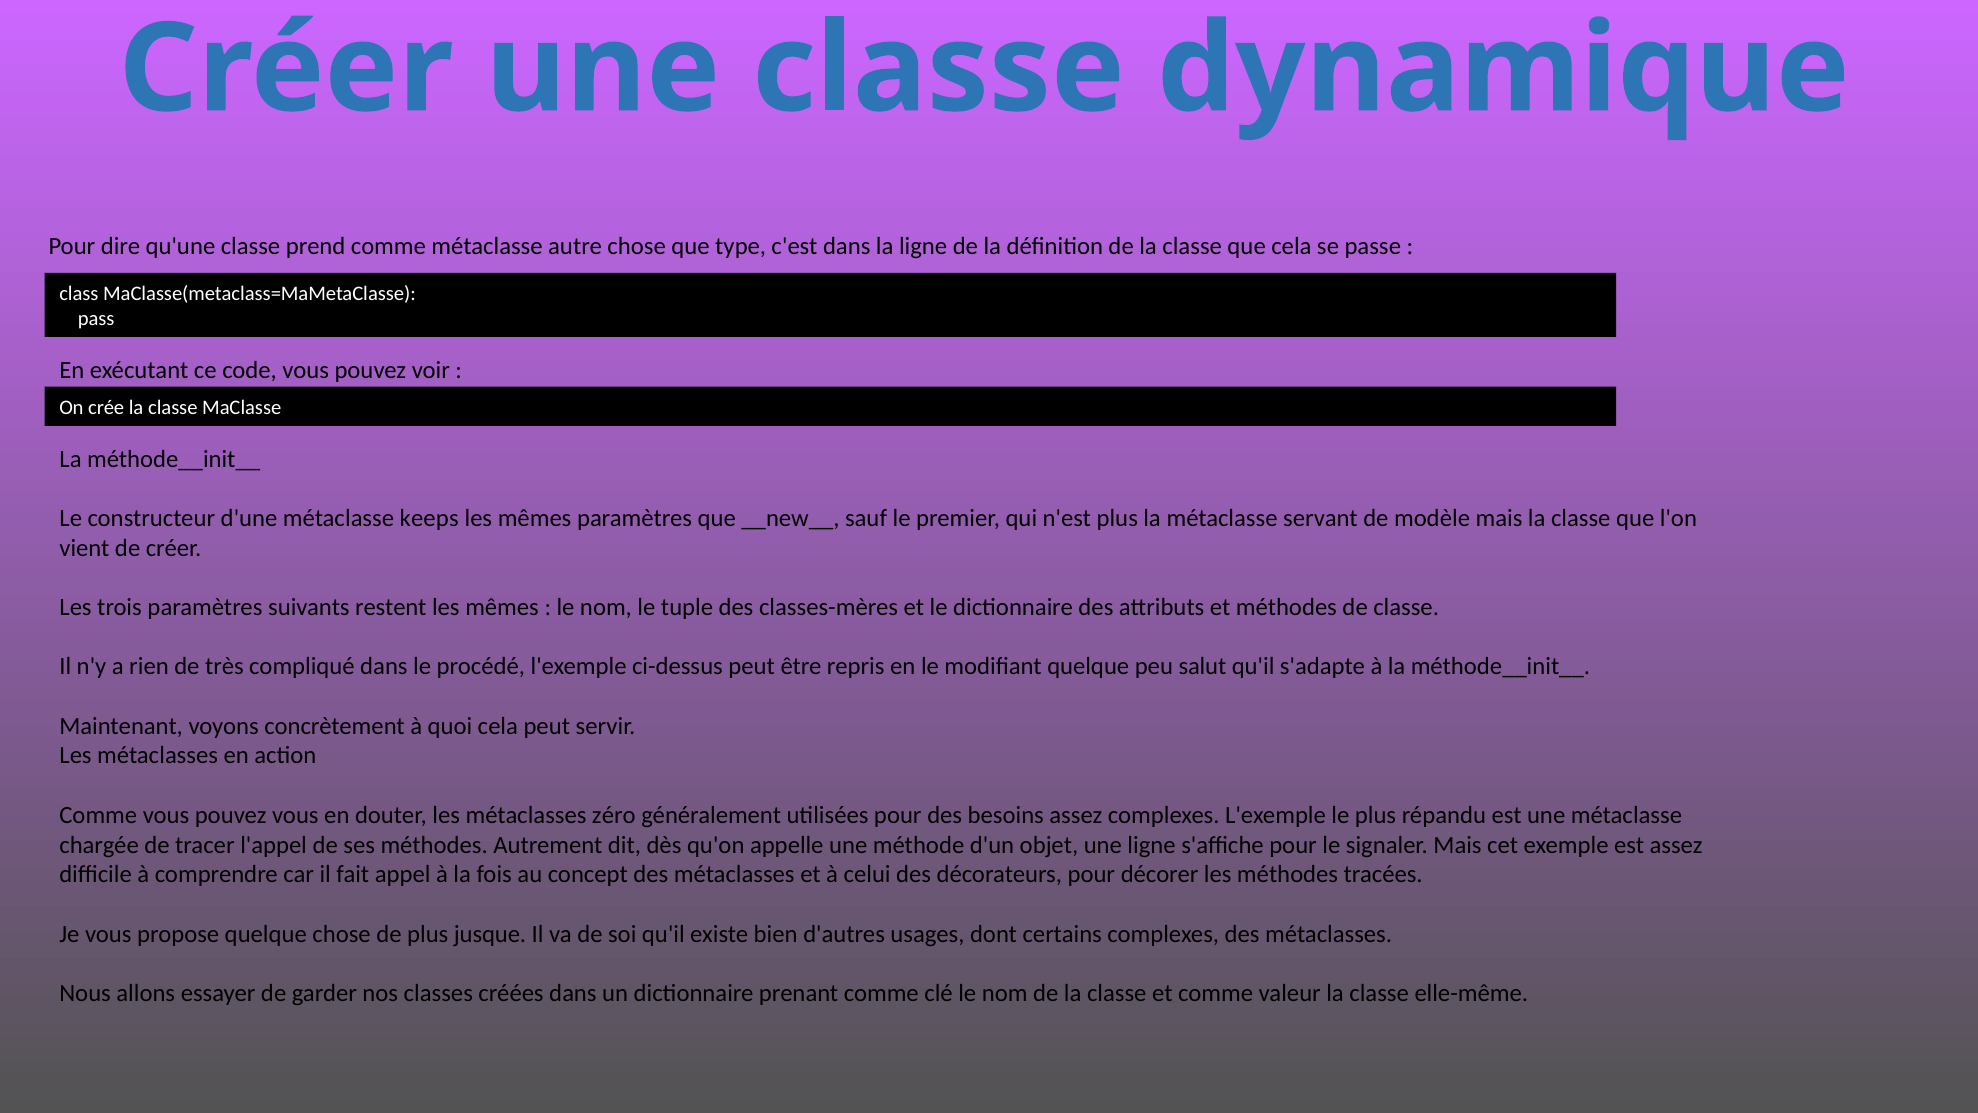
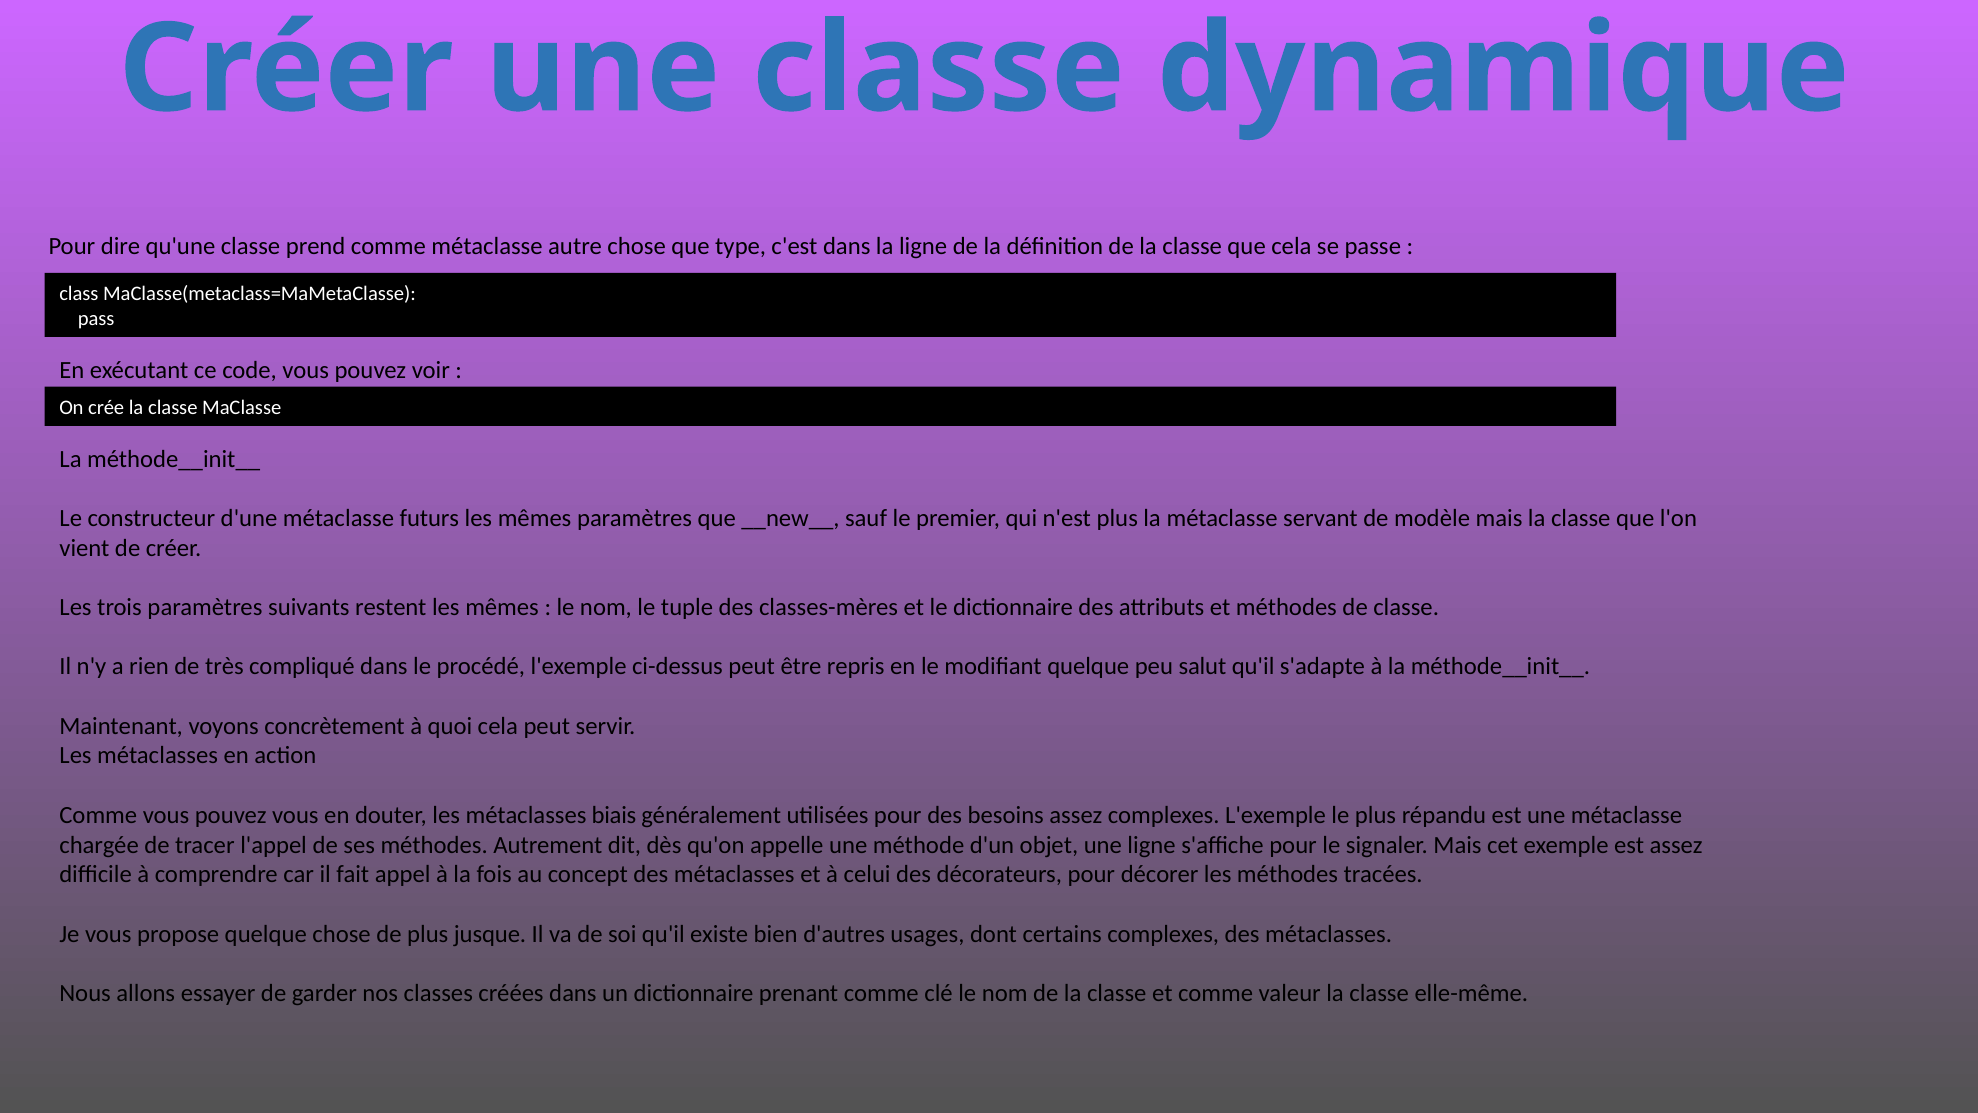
keeps: keeps -> futurs (429, 518)
zéro: zéro -> biais (614, 815)
